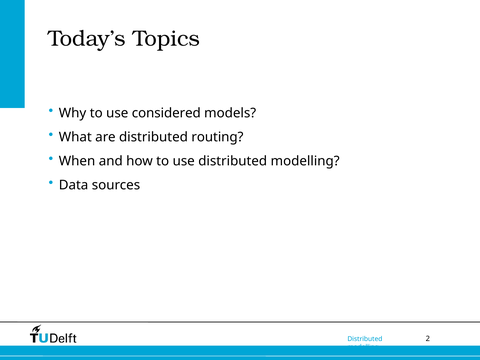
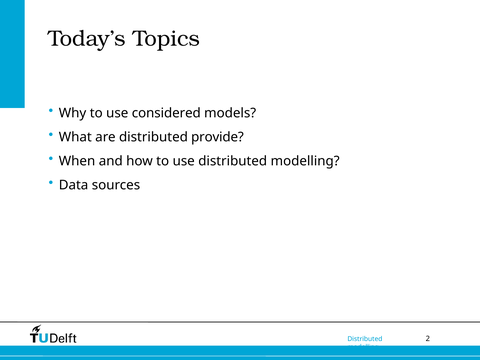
routing: routing -> provide (217, 137)
